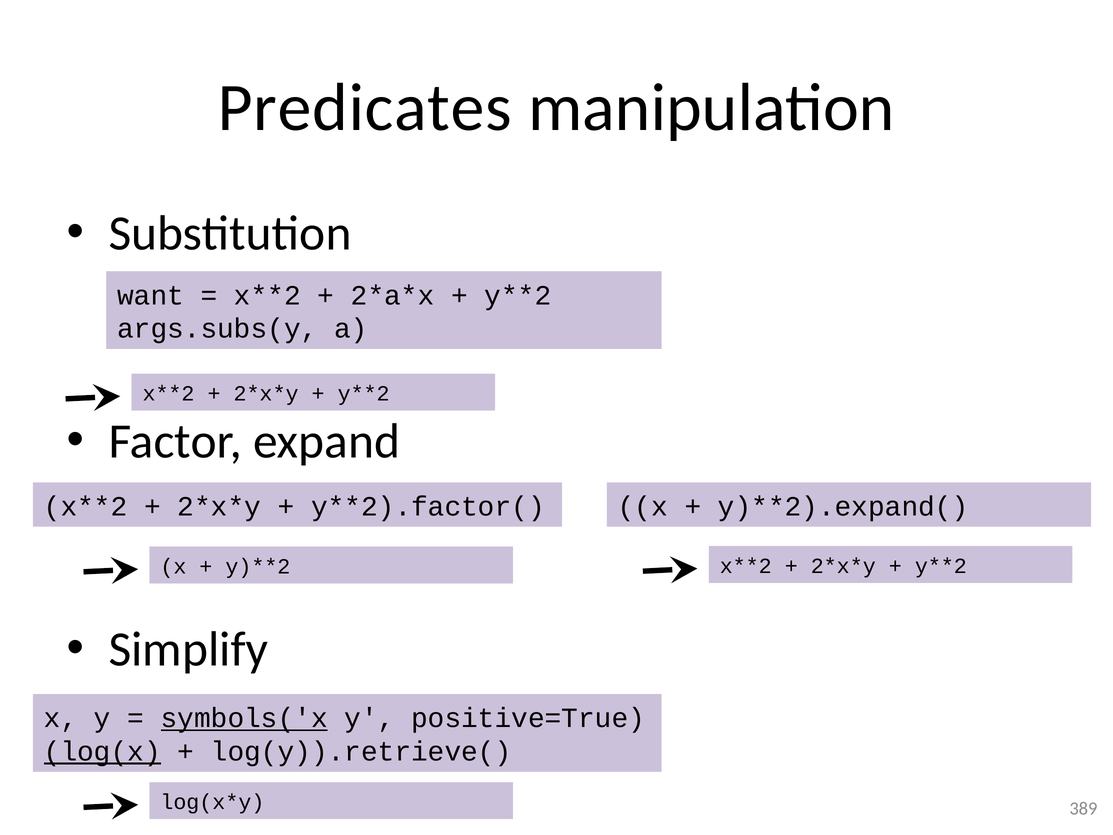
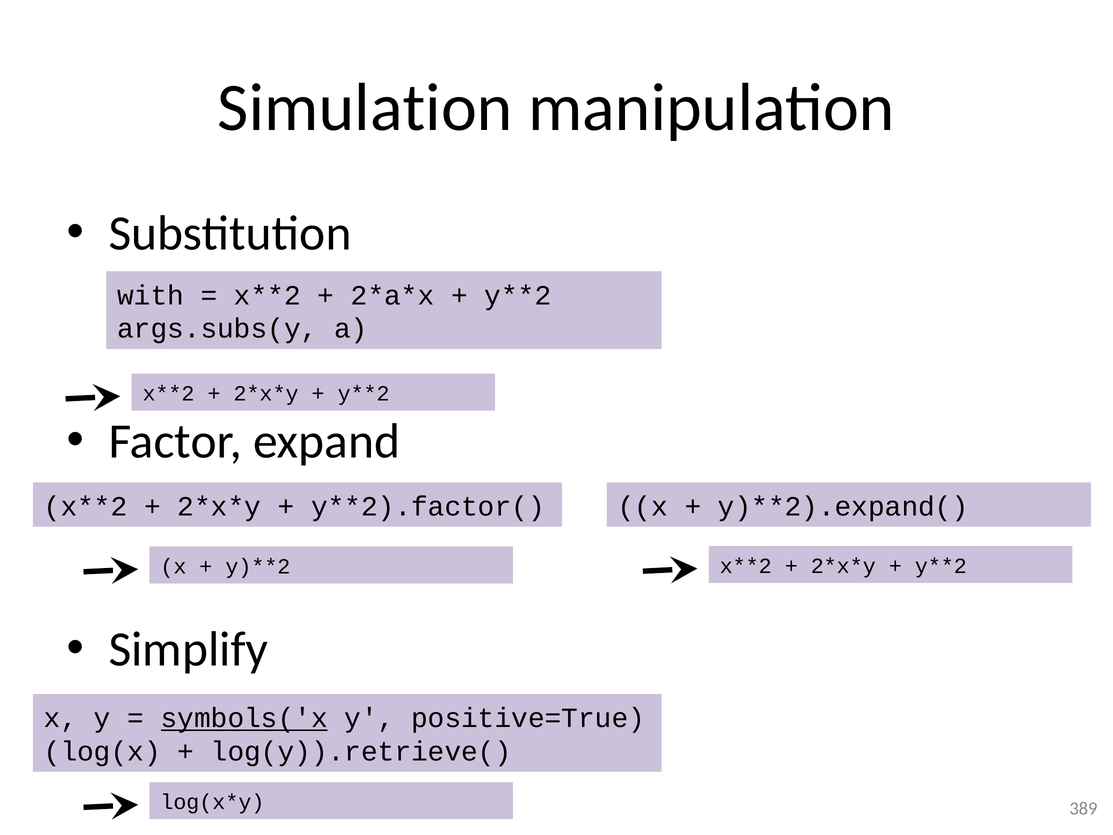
Predicates: Predicates -> Simulation (365, 108)
want: want -> with (151, 295)
log(x underline: present -> none (102, 751)
